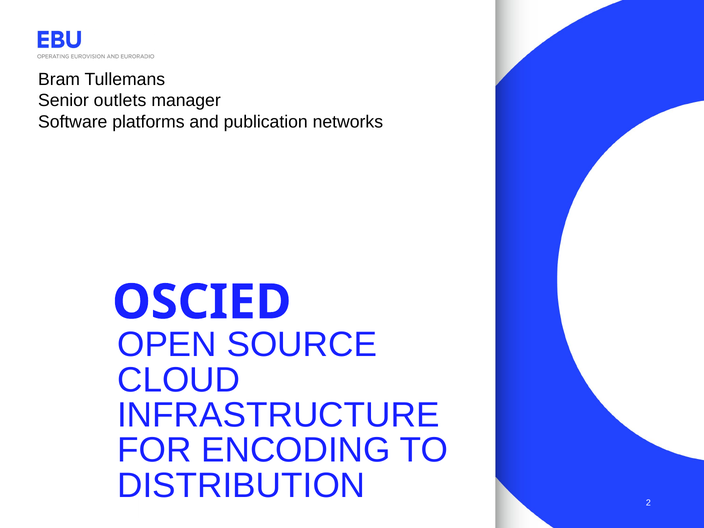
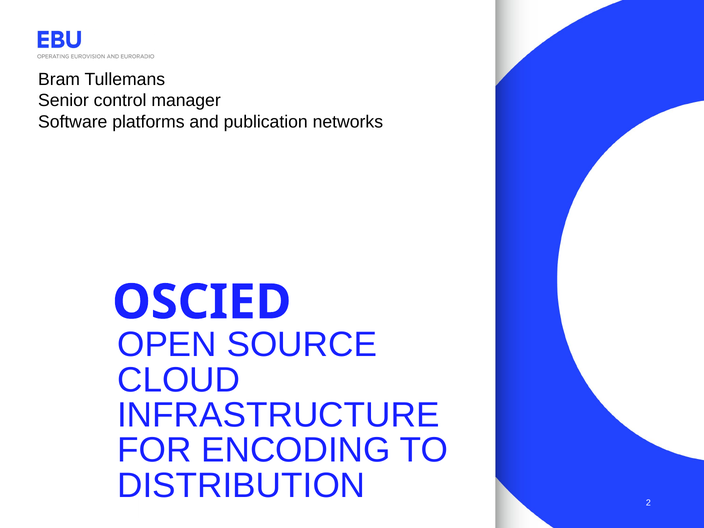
outlets: outlets -> control (120, 101)
